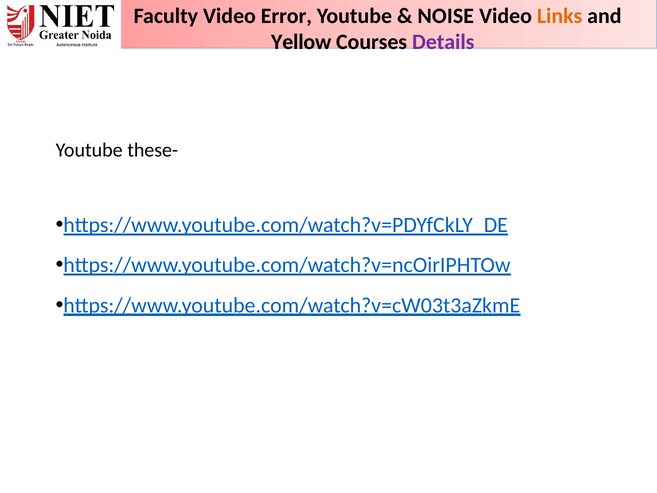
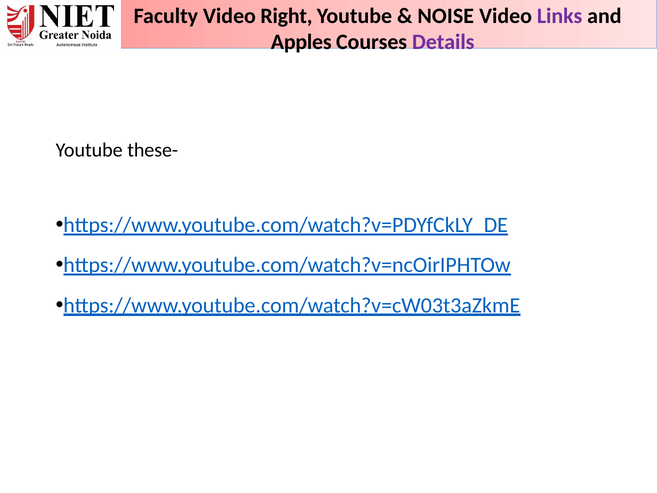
Error: Error -> Right (286, 16)
Links colour: orange -> purple (560, 16)
Yellow: Yellow -> Apples (301, 42)
